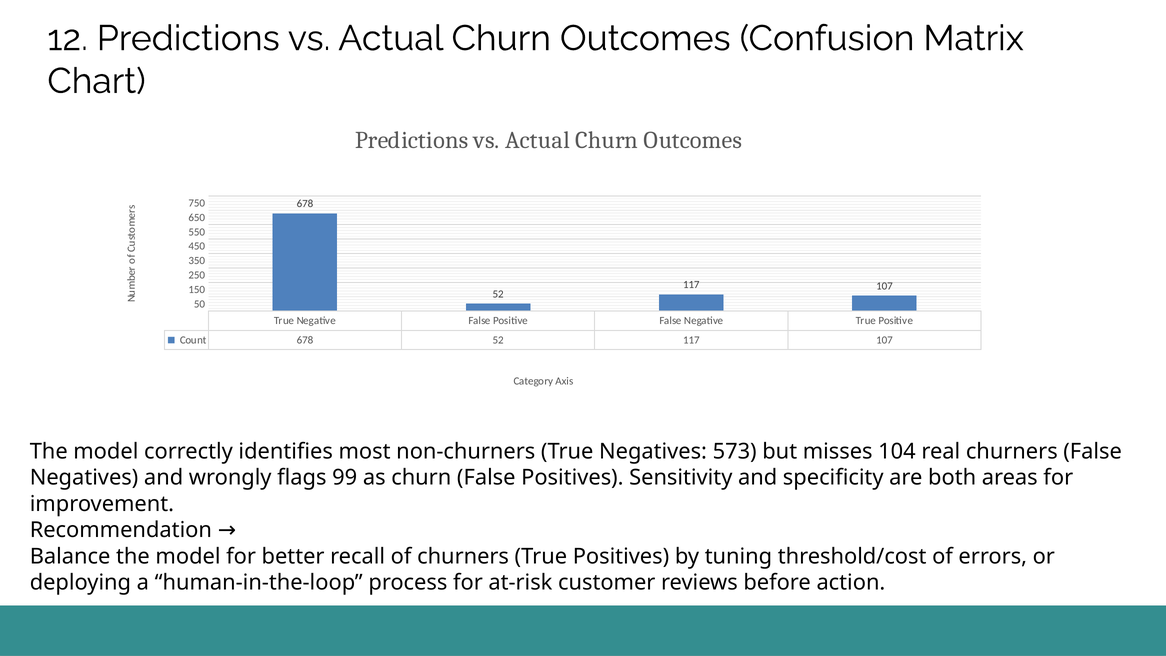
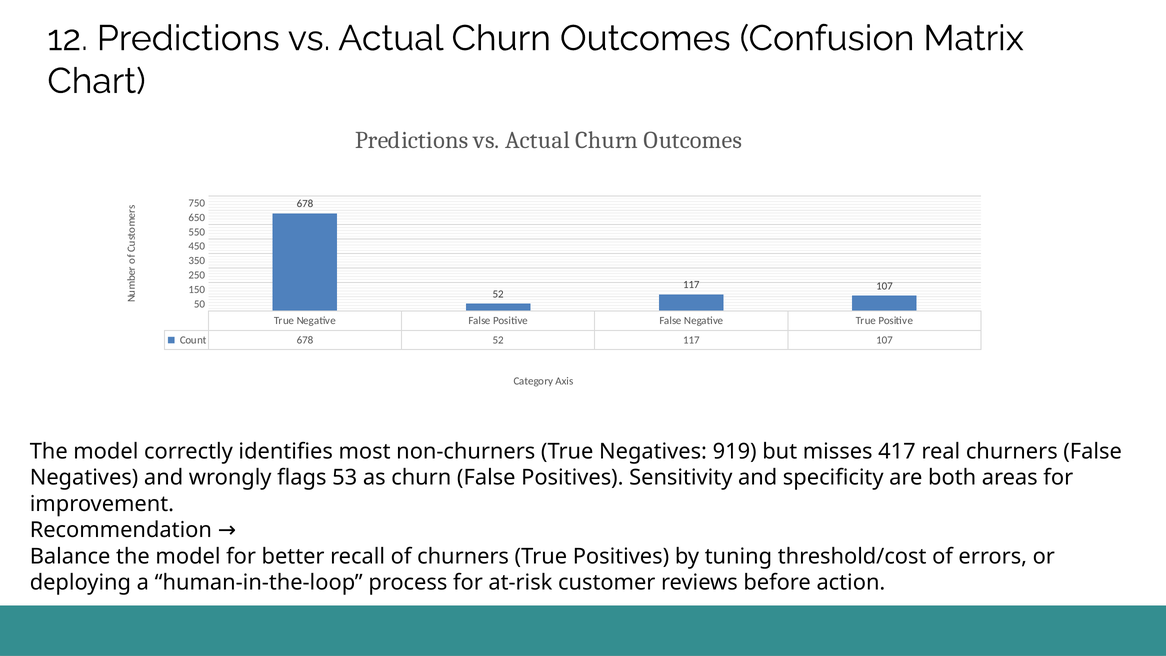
573: 573 -> 919 (735, 451)
104: 104 -> 417 (897, 451)
99: 99 -> 53 (345, 478)
